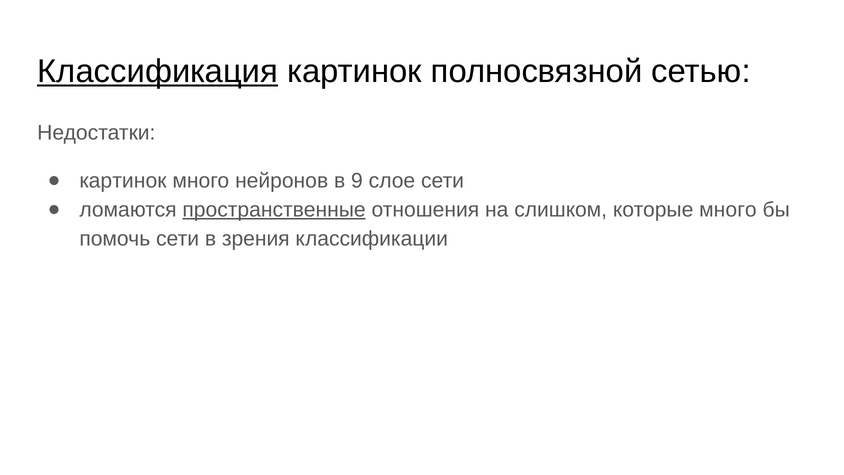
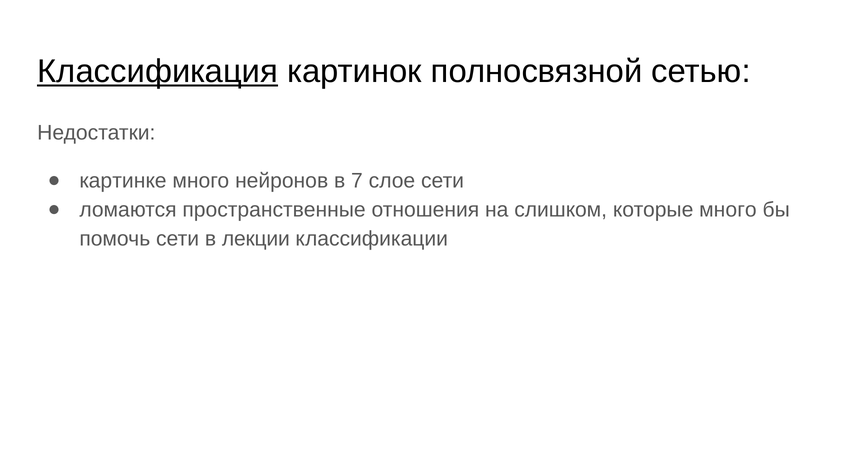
картинок: картинок -> картинке (123, 181)
9: 9 -> 7 (357, 181)
пространственные underline: present -> none (274, 210)
зрения: зрения -> лекции (256, 239)
